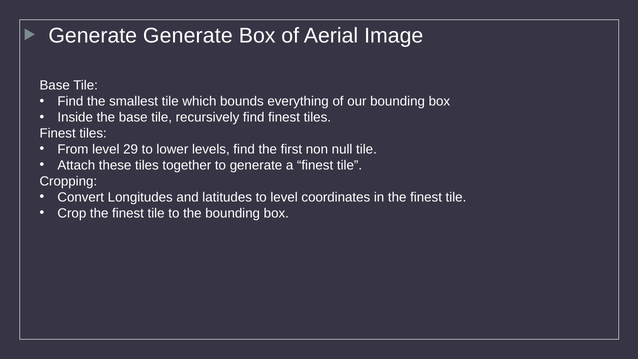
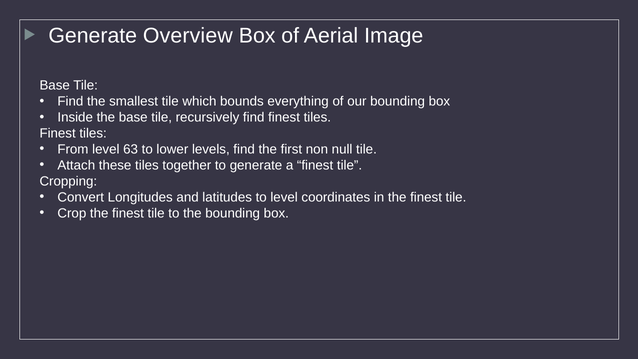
Generate Generate: Generate -> Overview (188, 36)
29: 29 -> 63 (131, 149)
